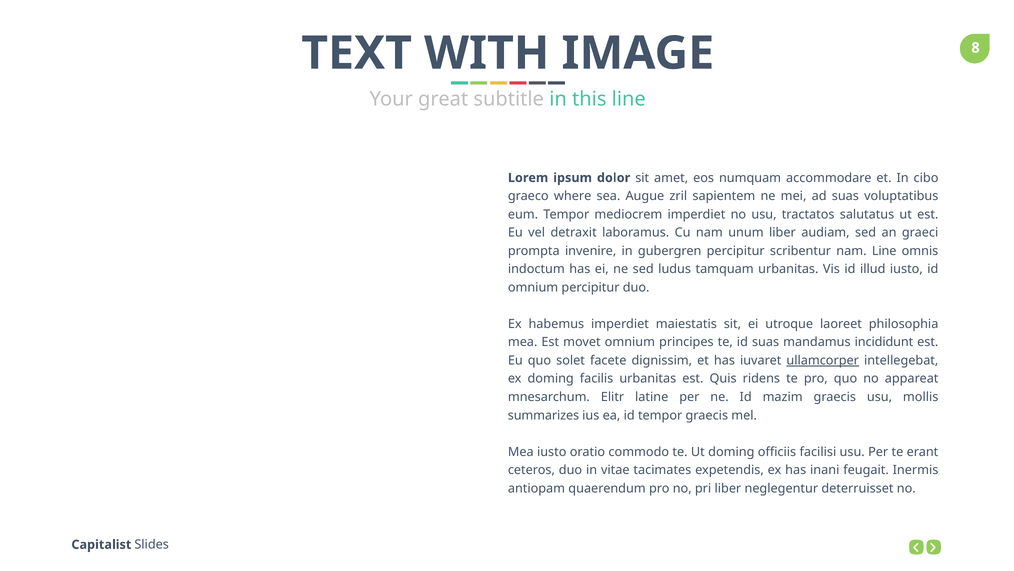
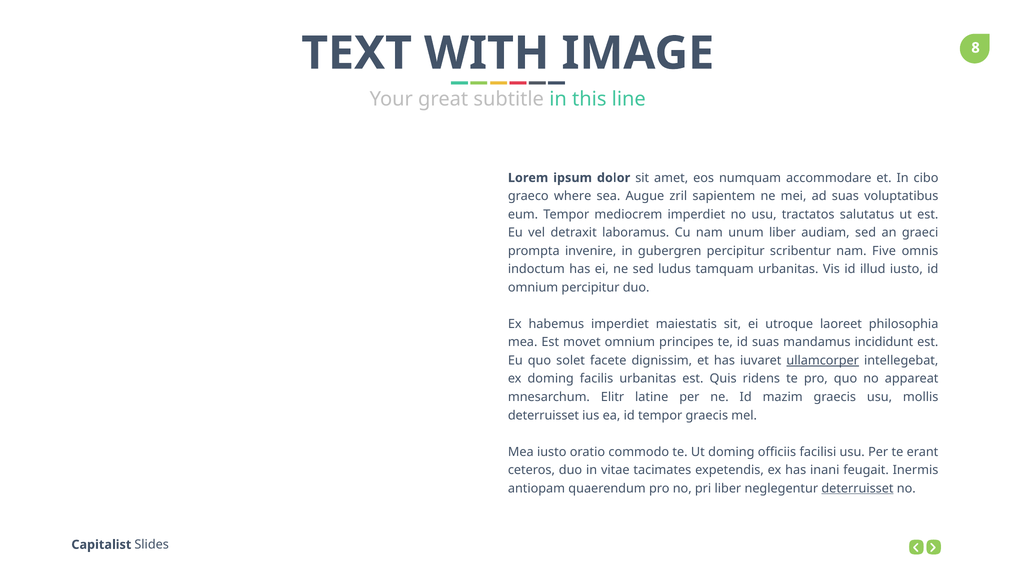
nam Line: Line -> Five (884, 251)
summarizes: summarizes -> deterruisset (543, 415)
deterruisset underline: none -> present (857, 488)
